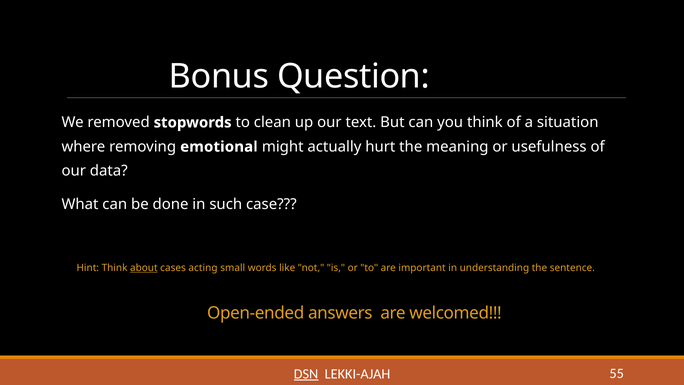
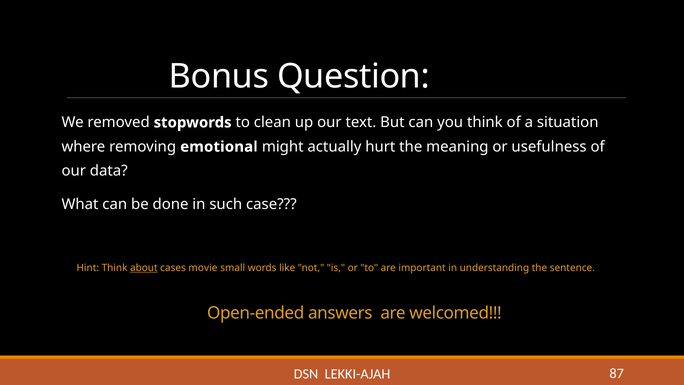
acting: acting -> movie (203, 268)
DSN underline: present -> none (306, 374)
55: 55 -> 87 (617, 373)
